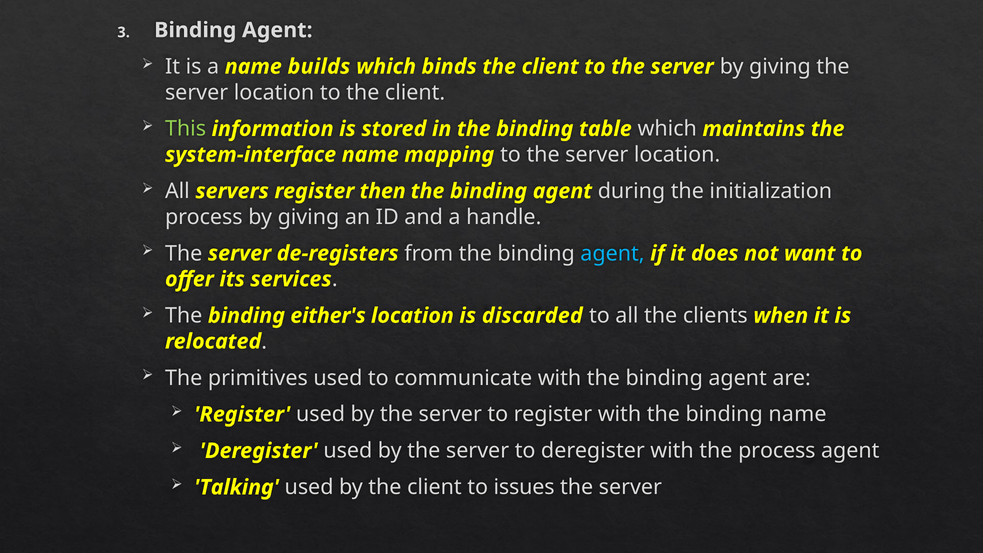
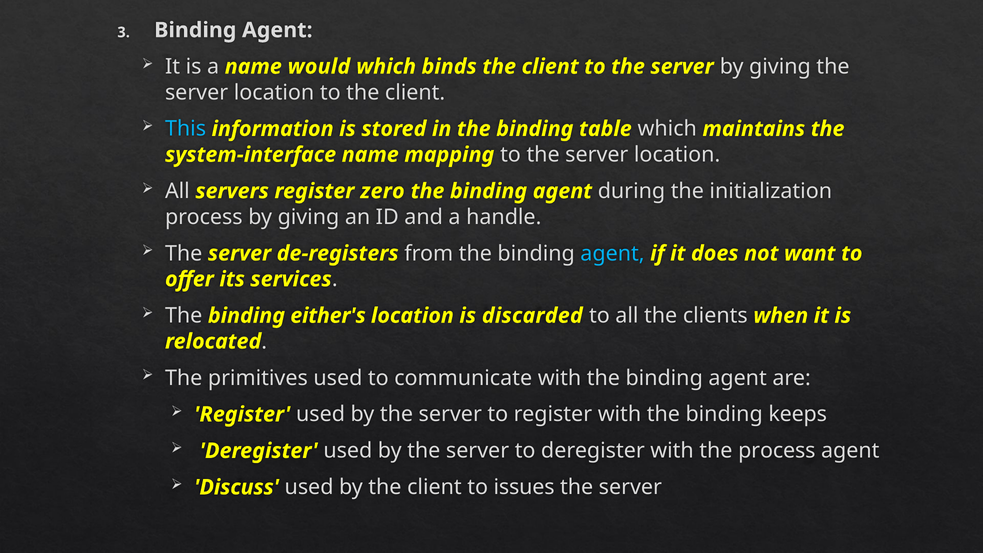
builds: builds -> would (319, 67)
This colour: light green -> light blue (186, 129)
then: then -> zero (382, 191)
binding name: name -> keeps (798, 414)
Talking: Talking -> Discuss (237, 487)
